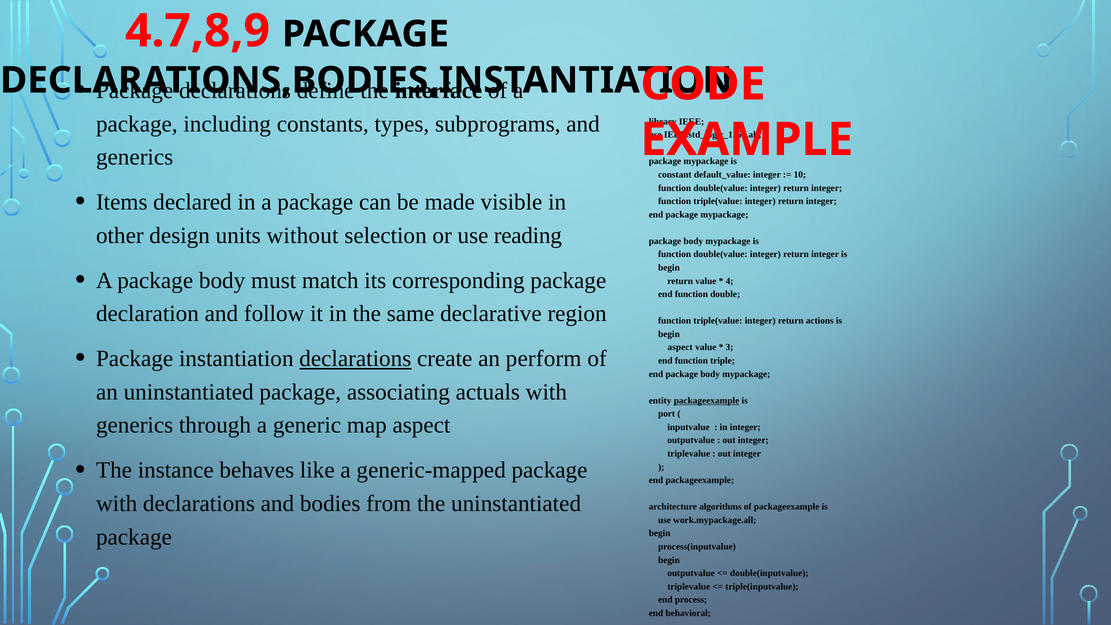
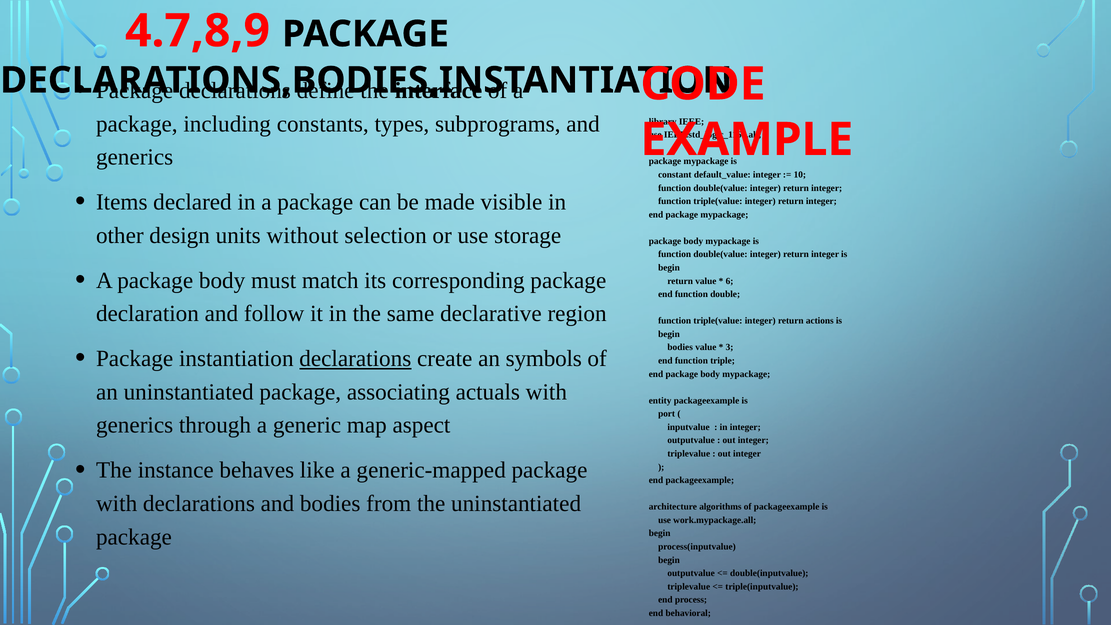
reading: reading -> storage (528, 235)
4: 4 -> 6 (730, 281)
aspect: aspect -> bodies (680, 347)
perform: perform -> symbols (544, 359)
packageexample underline: present -> none (706, 401)
